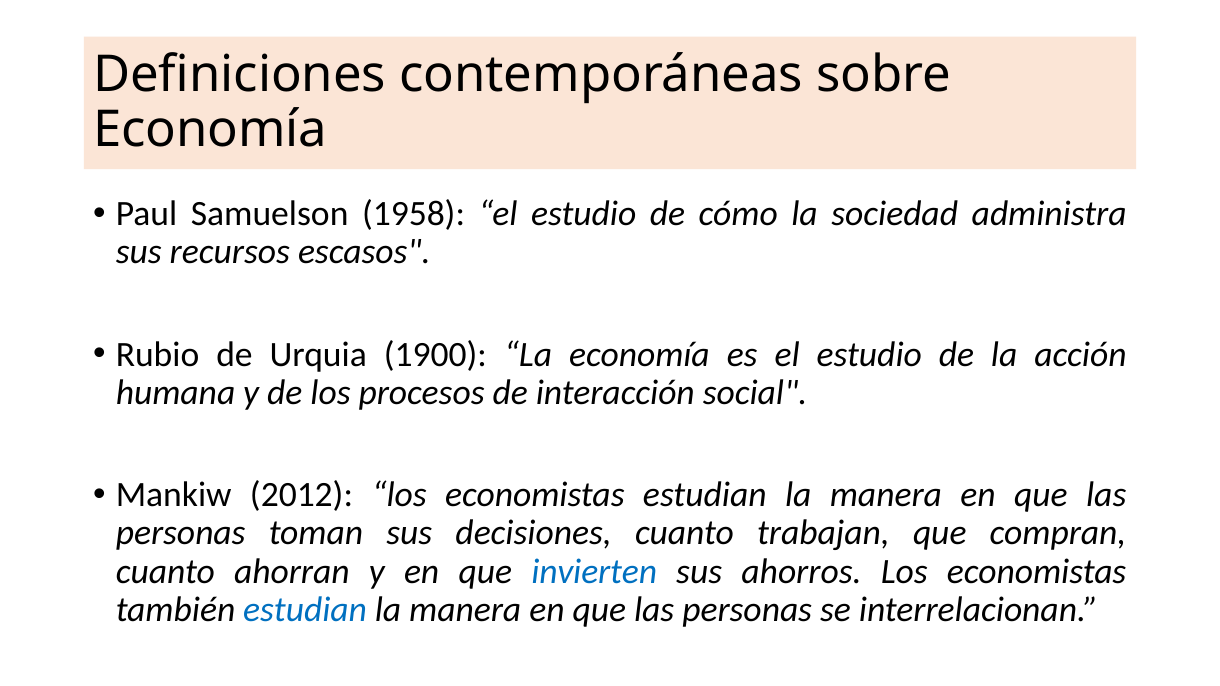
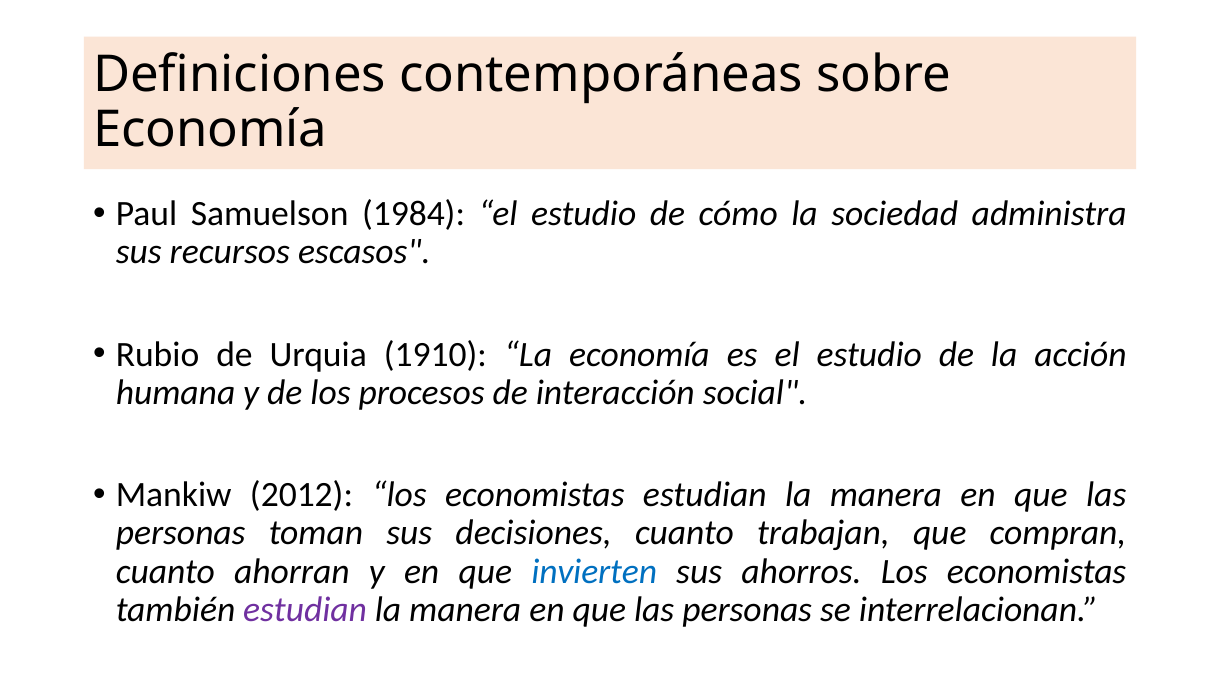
1958: 1958 -> 1984 (414, 214)
1900: 1900 -> 1910 (435, 354)
estudian colour: blue -> purple (305, 610)
